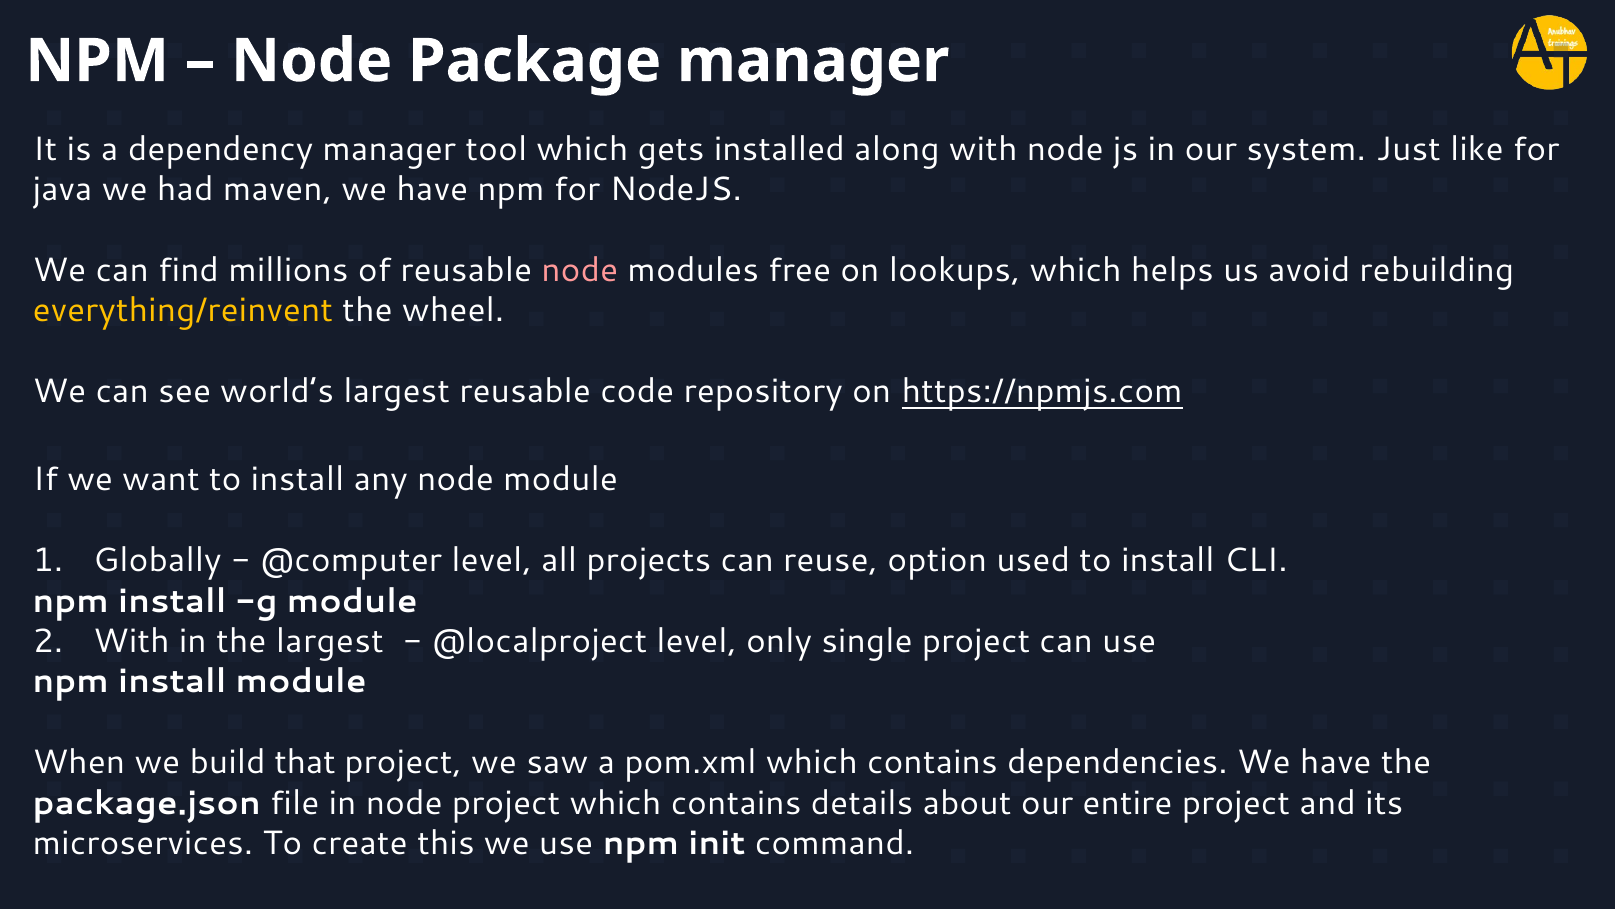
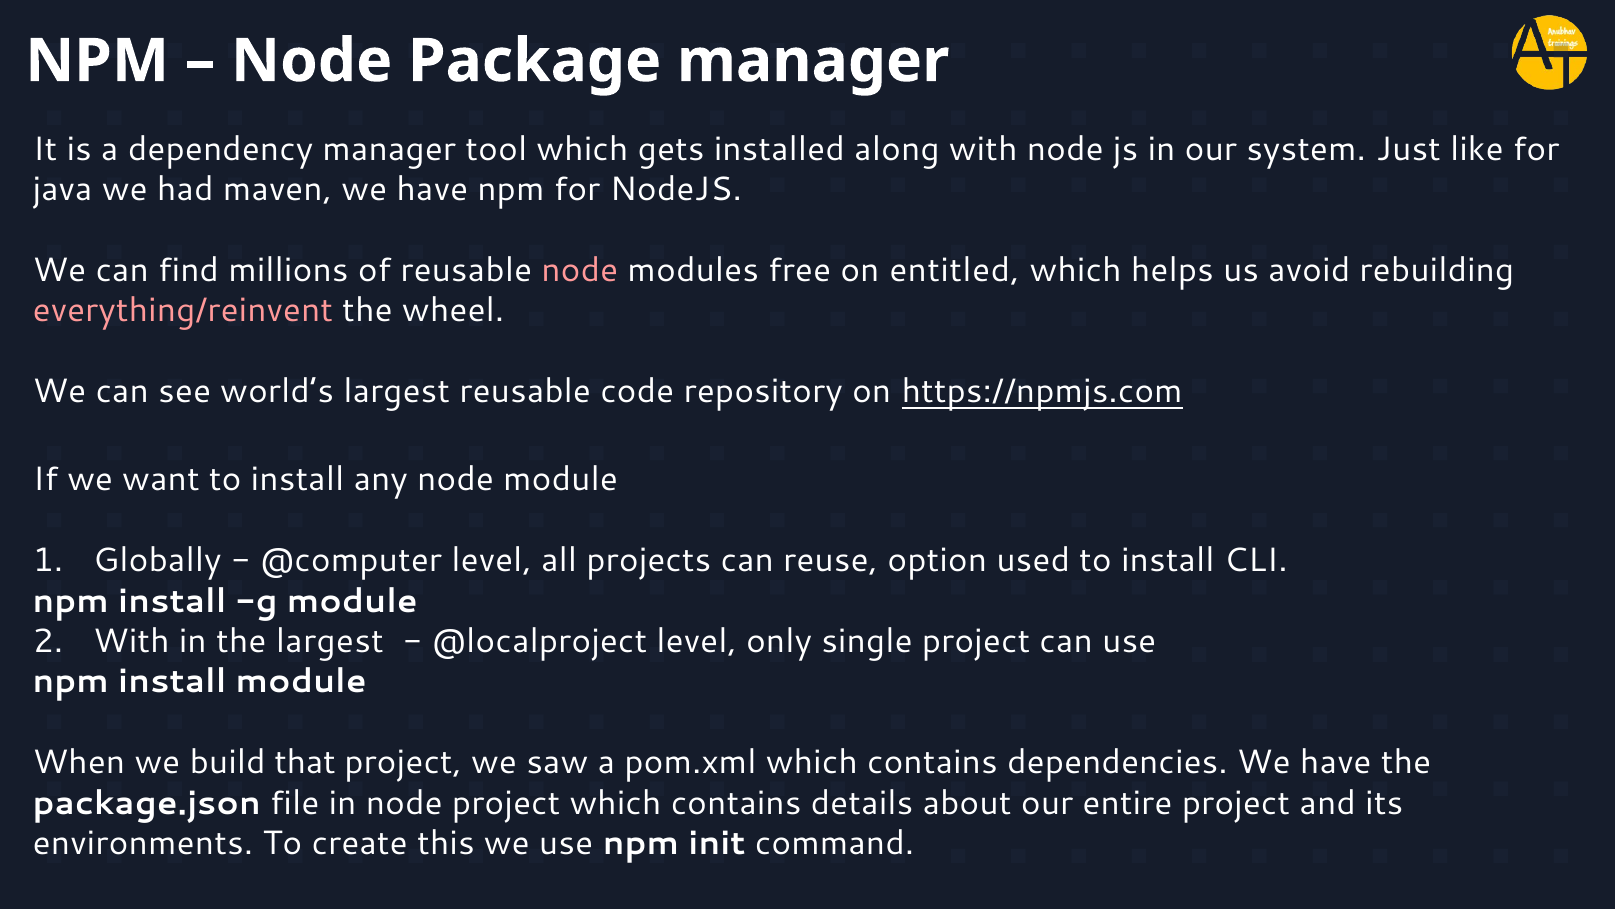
lookups: lookups -> entitled (955, 270)
everything/reinvent colour: yellow -> pink (183, 310)
microservices: microservices -> environments (143, 843)
